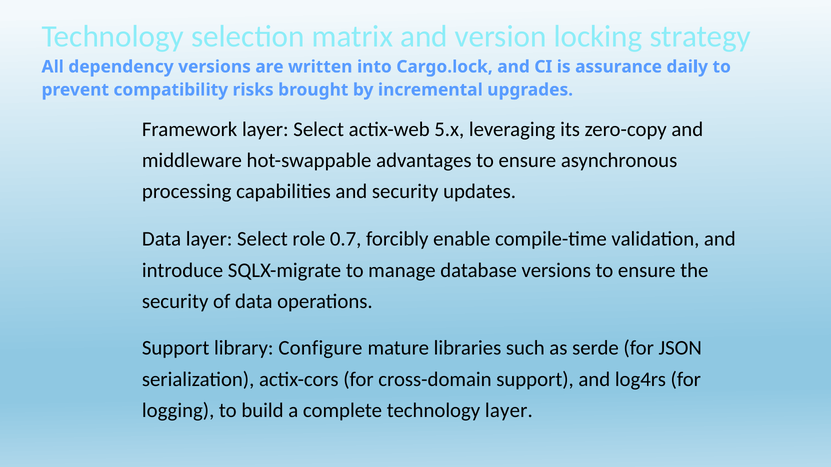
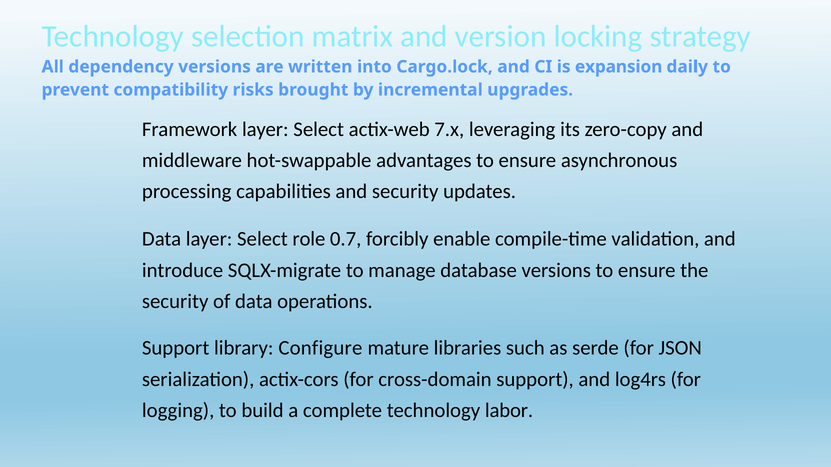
assurance: assurance -> expansion (619, 67)
5.x: 5.x -> 7.x (449, 129)
technology layer: layer -> labor (509, 411)
